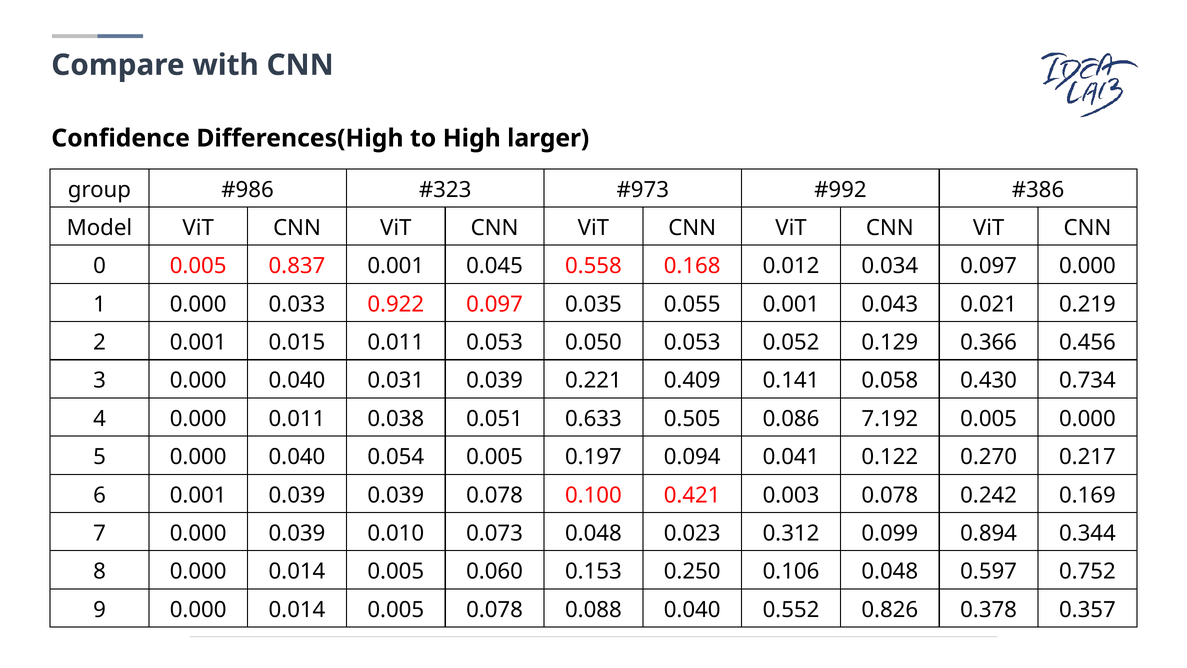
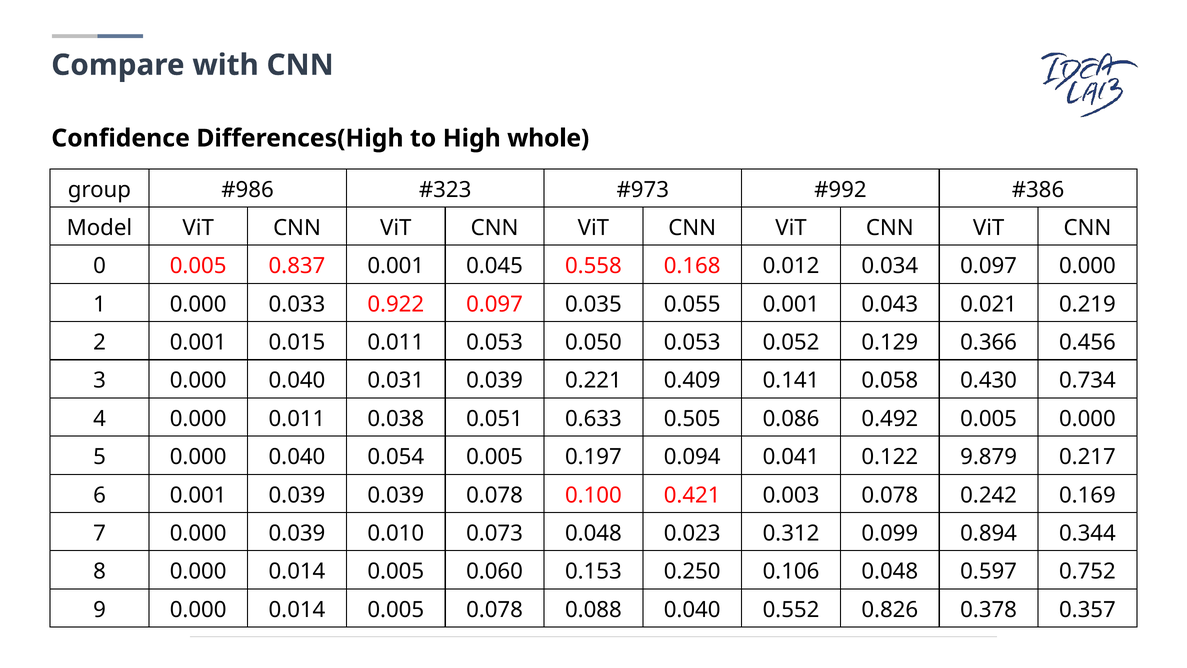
larger: larger -> whole (548, 138)
7.192: 7.192 -> 0.492 (890, 419)
0.270: 0.270 -> 9.879 (989, 457)
